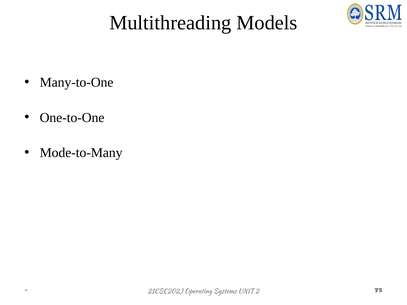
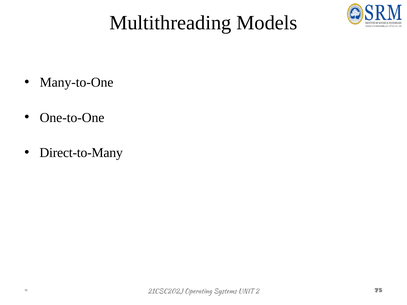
Mode-to-Many: Mode-to-Many -> Direct-to-Many (81, 153)
